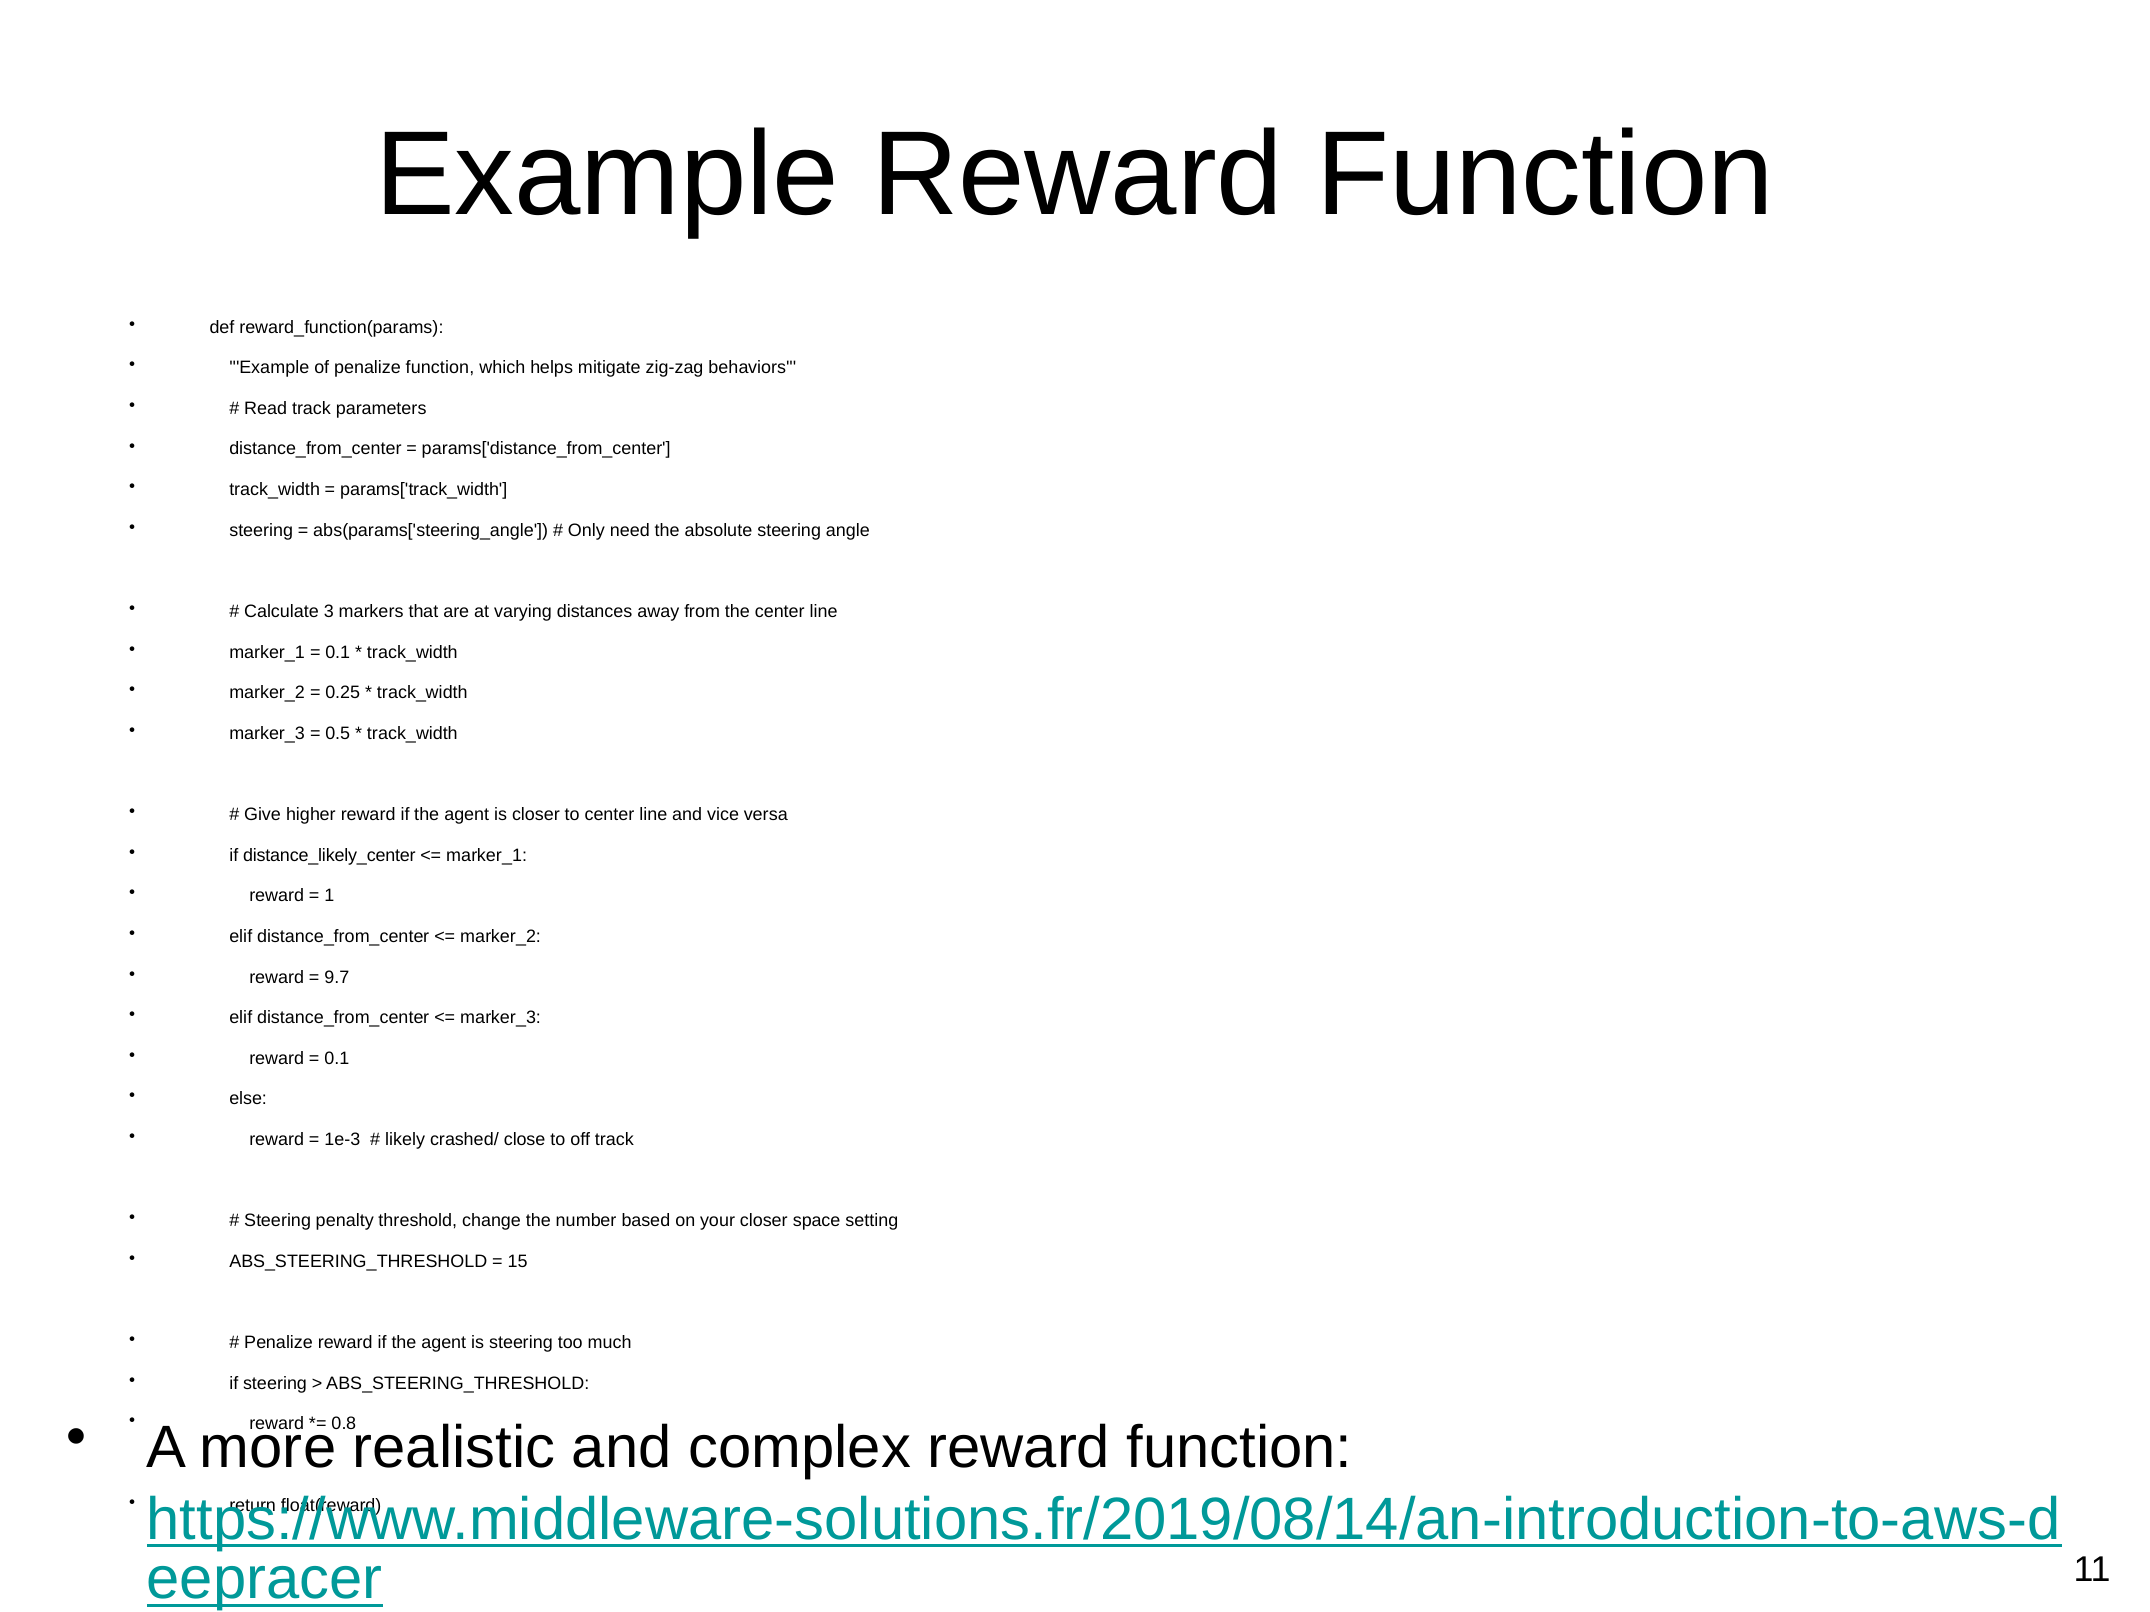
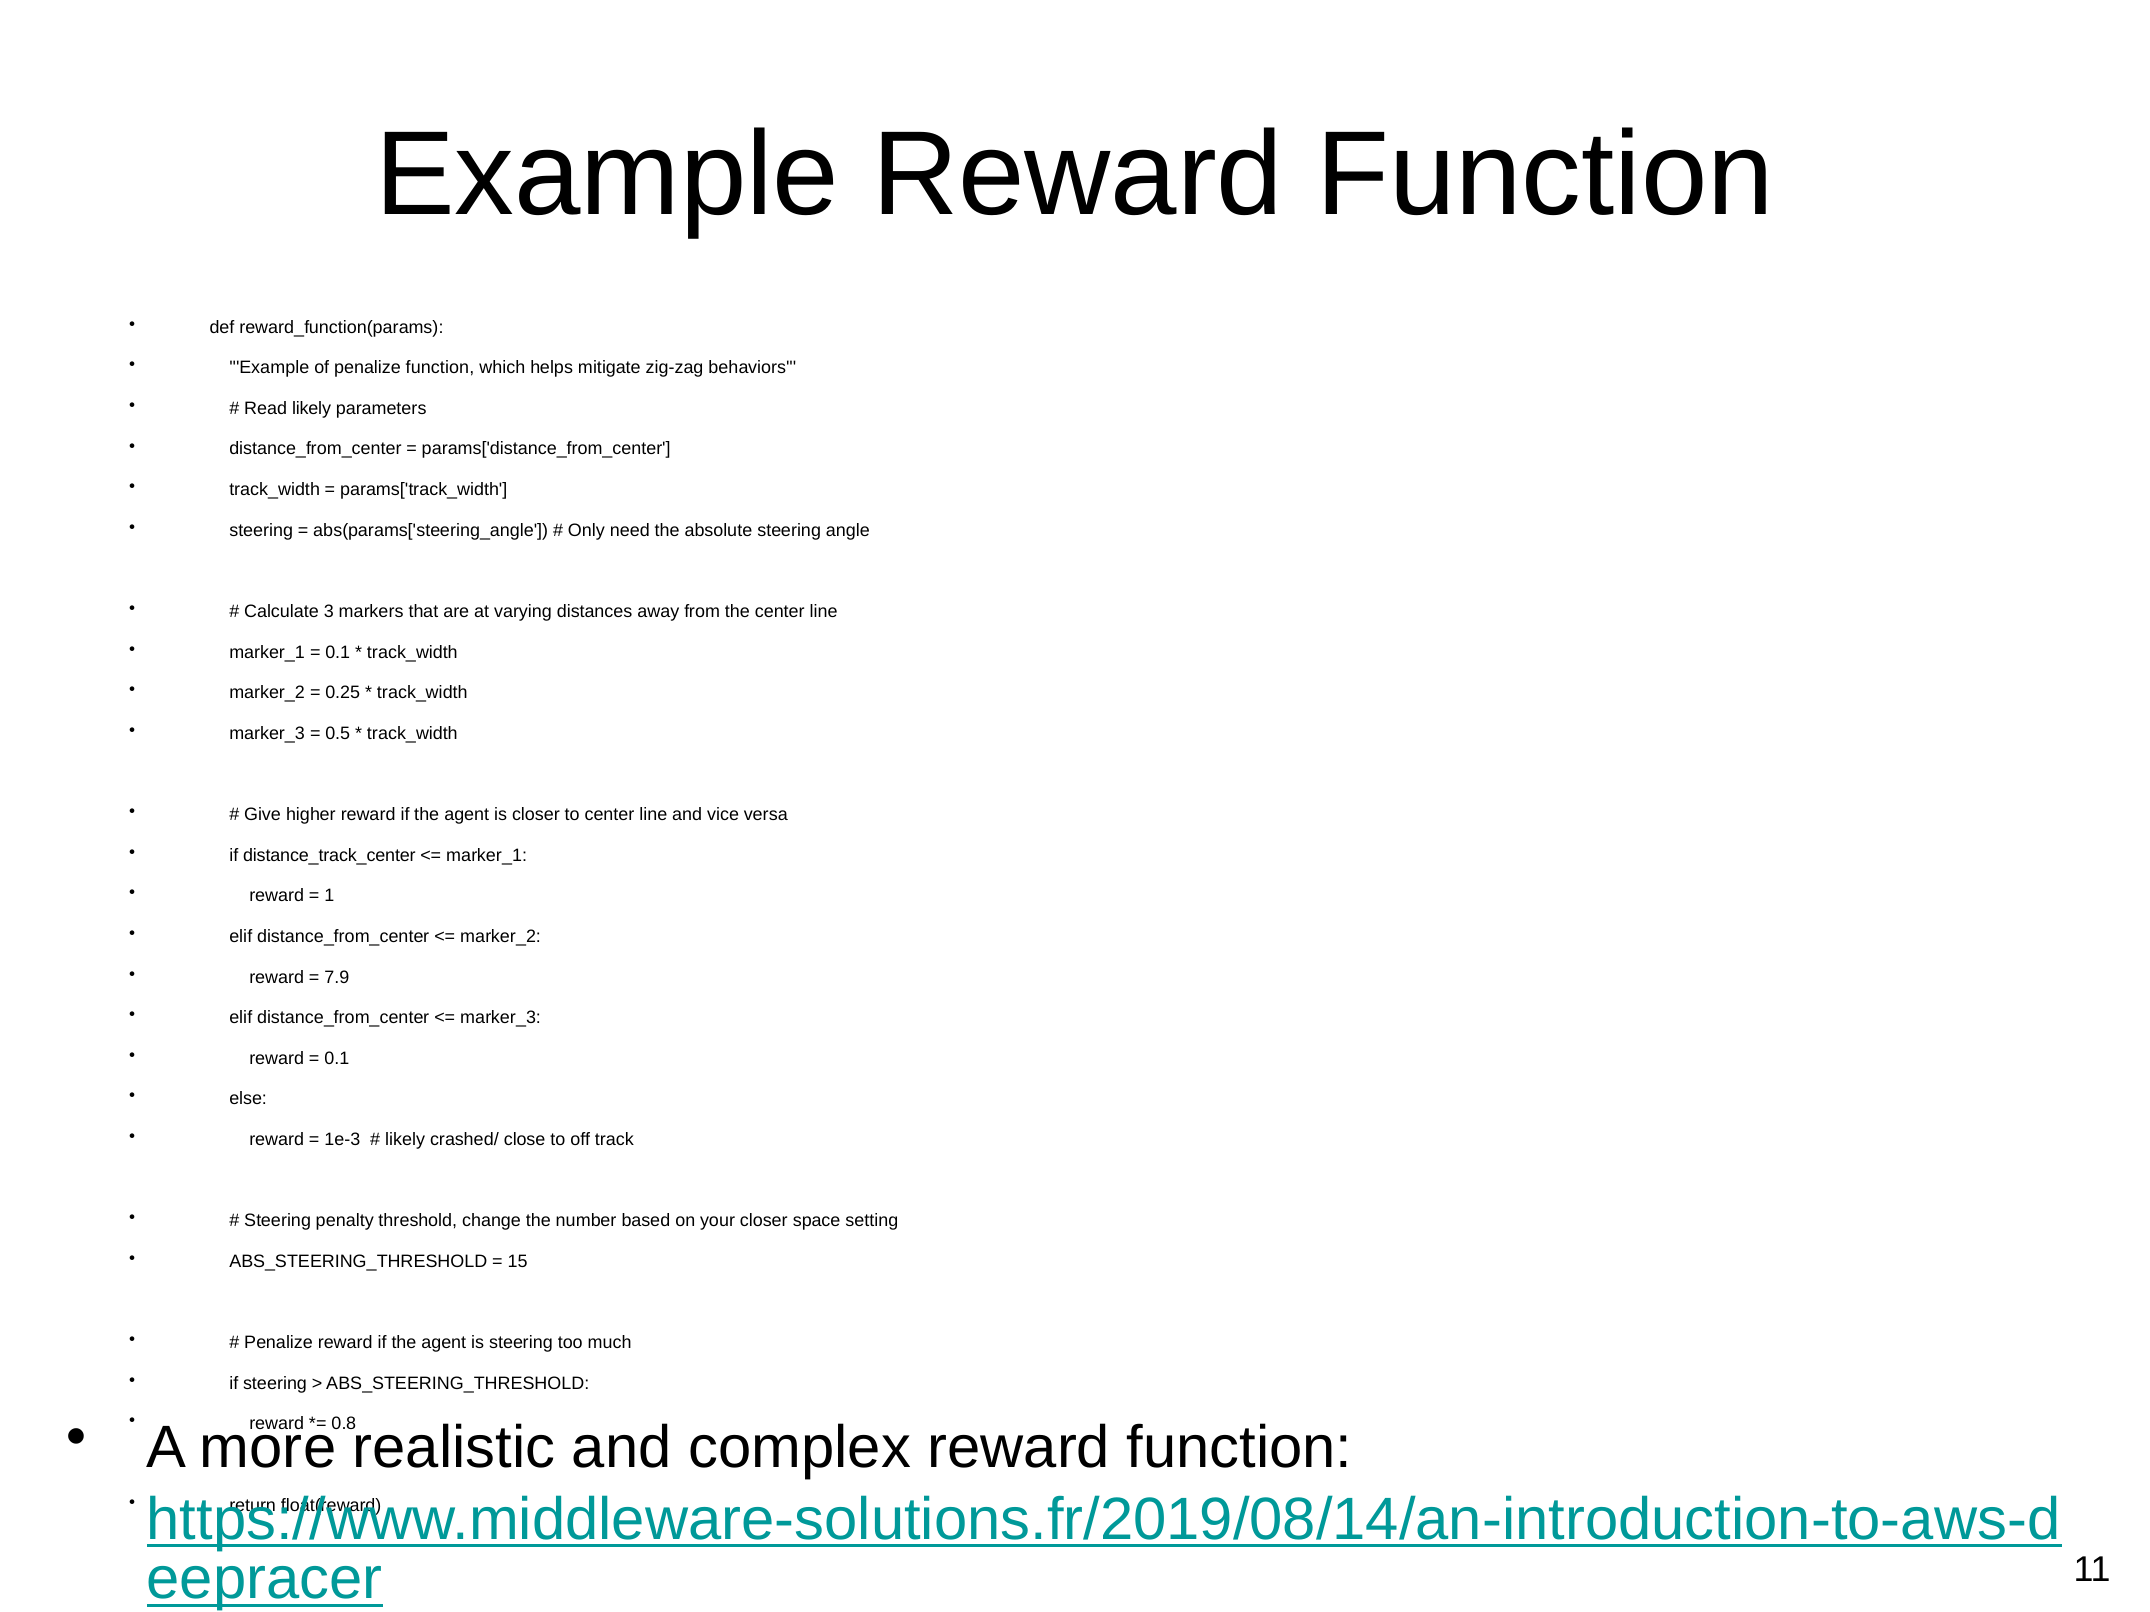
Read track: track -> likely (312, 409)
distance_likely_center: distance_likely_center -> distance_track_center (329, 856)
9.7: 9.7 -> 7.9 (337, 977)
